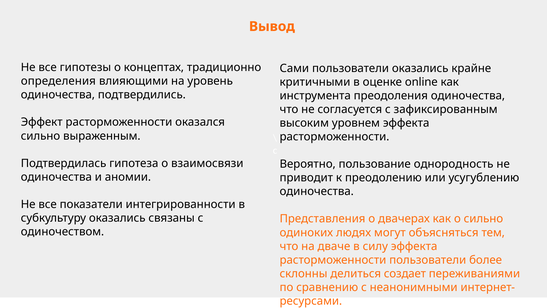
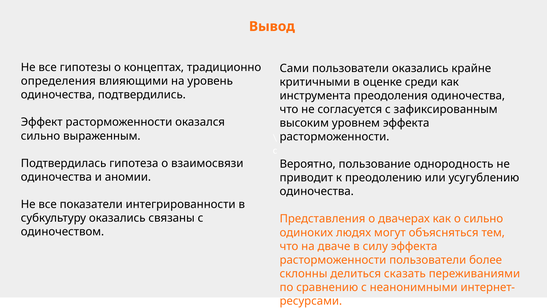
online: online -> среди (421, 82)
создает: создает -> сказать (405, 273)
